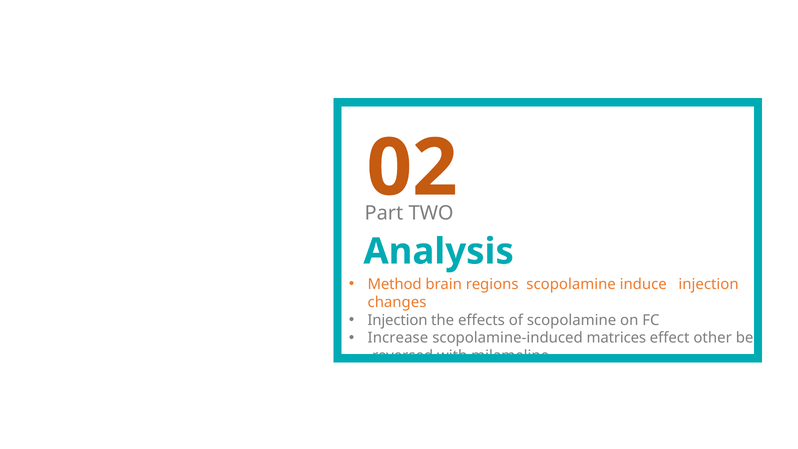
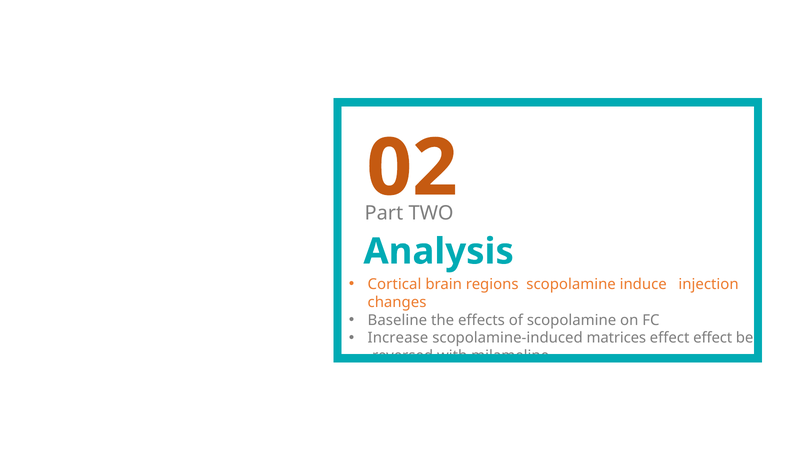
Method: Method -> Cortical (395, 284)
Injection: Injection -> Baseline (397, 320)
effect other: other -> effect (713, 338)
